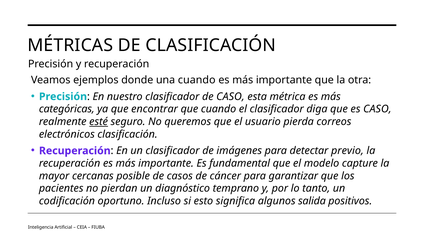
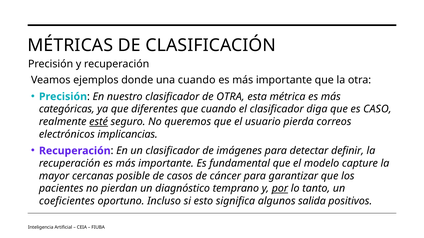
de CASO: CASO -> OTRA (230, 97)
encontrar: encontrar -> diferentes (155, 109)
electrónicos clasificación: clasificación -> implicancias (128, 135)
previo: previo -> definir (348, 151)
por underline: none -> present (280, 189)
codificación: codificación -> coeficientes (67, 201)
